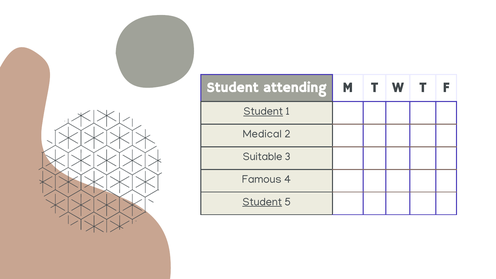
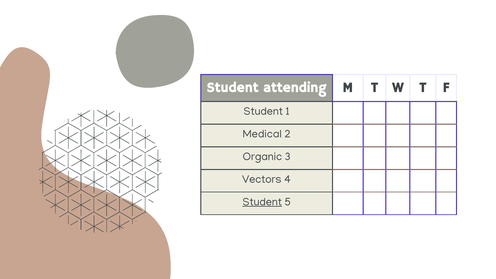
Student underline: present -> none (263, 111)
Suitable: Suitable -> Organic (262, 156)
Famous: Famous -> Vectors (262, 179)
